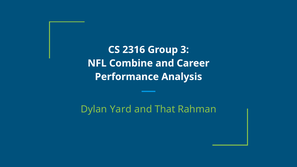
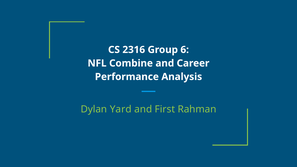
3: 3 -> 6 (185, 50)
That: That -> First (165, 109)
